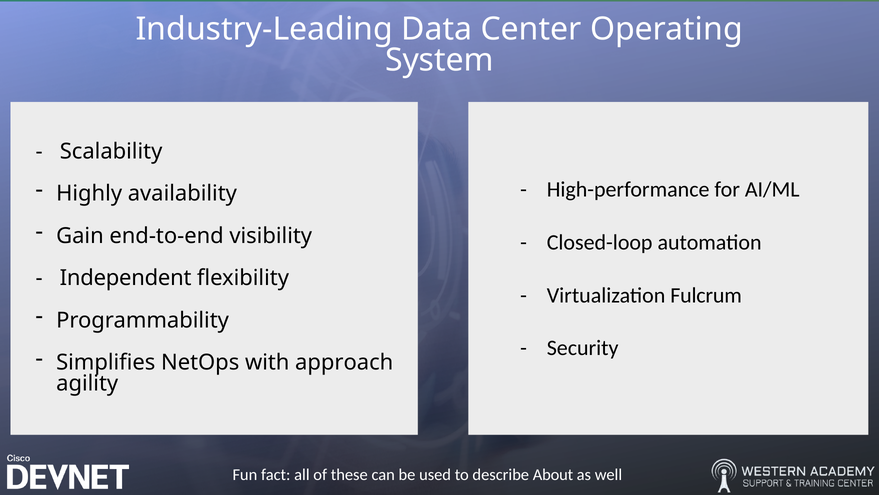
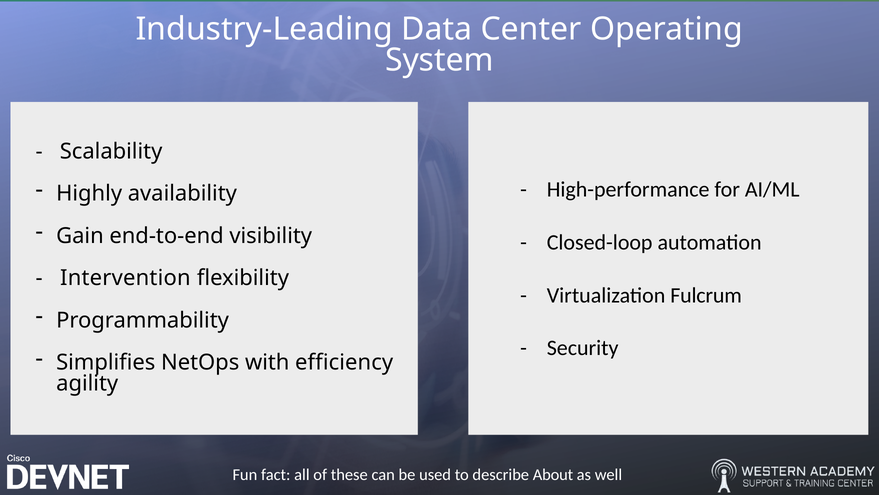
Independent: Independent -> Intervention (125, 278)
approach: approach -> efficiency (344, 362)
